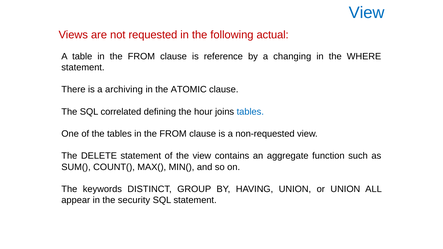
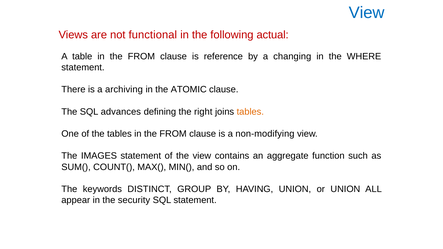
requested: requested -> functional (153, 35)
correlated: correlated -> advances (121, 112)
hour: hour -> right (203, 112)
tables colour: blue -> orange (250, 112)
non-requested: non-requested -> non-modifying (265, 134)
DELETE: DELETE -> IMAGES (99, 156)
